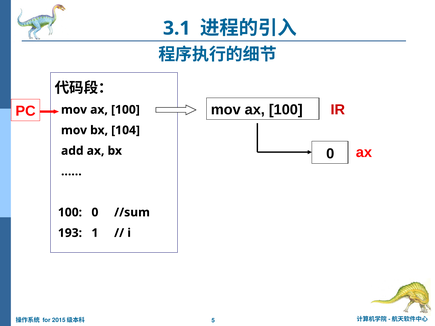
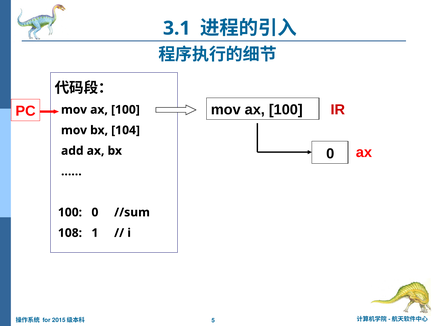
193: 193 -> 108 (70, 233)
